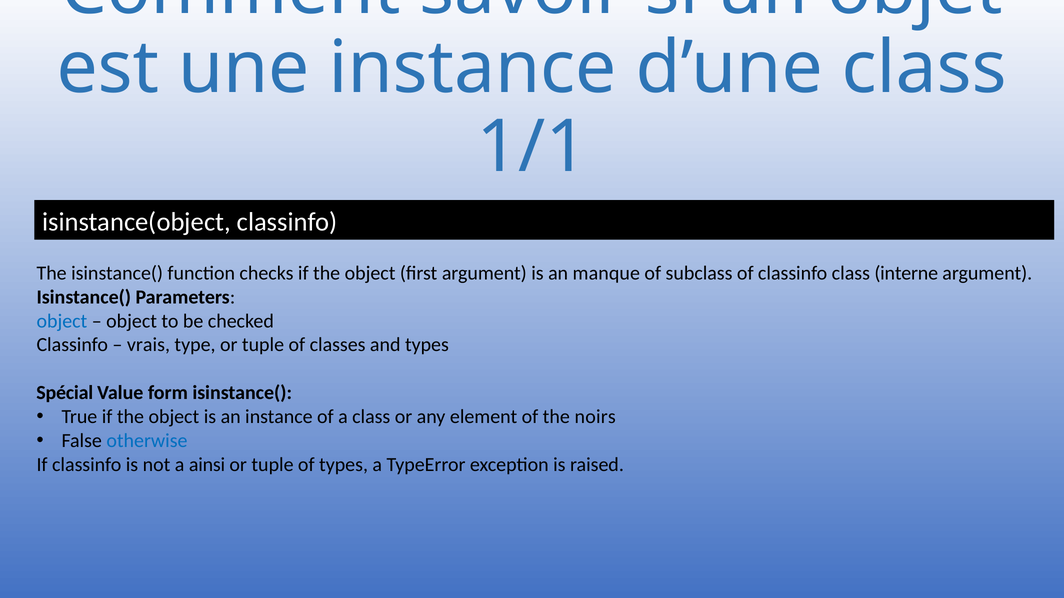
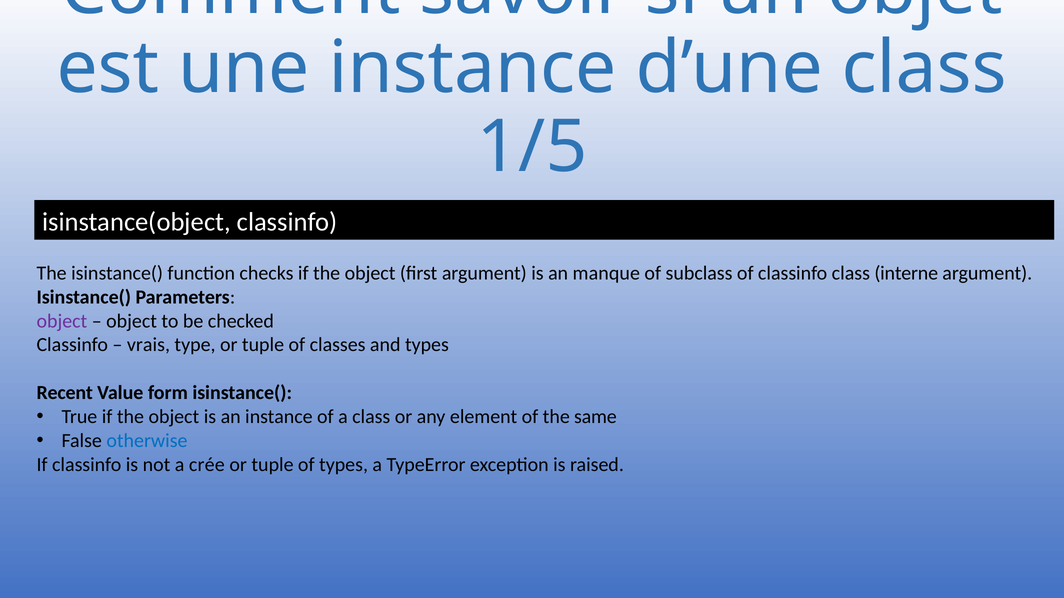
1/1: 1/1 -> 1/5 (532, 147)
object colour: blue -> purple (62, 321)
Spécial: Spécial -> Recent (65, 393)
noirs: noirs -> same (595, 417)
ainsi: ainsi -> crée (207, 465)
